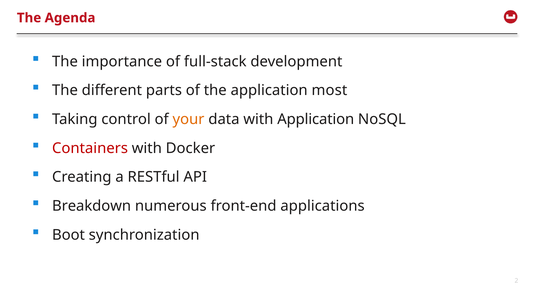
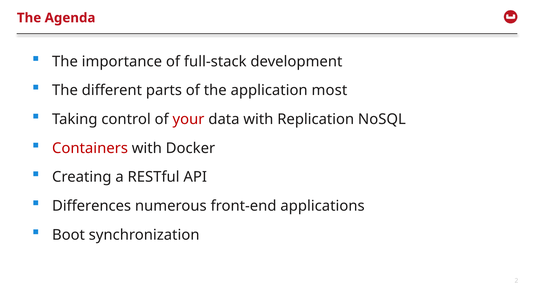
your colour: orange -> red (188, 119)
with Application: Application -> Replication (316, 119)
Breakdown: Breakdown -> Differences (92, 206)
